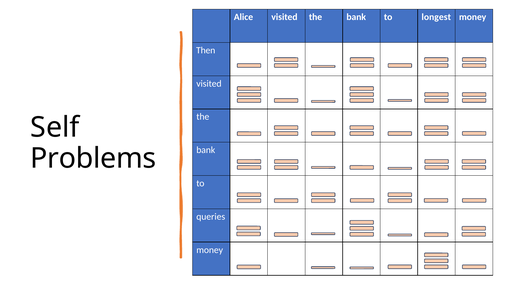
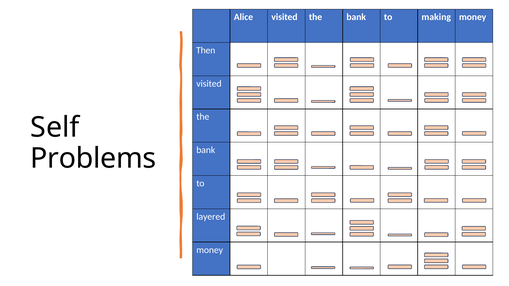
longest: longest -> making (436, 17)
queries: queries -> layered (211, 217)
